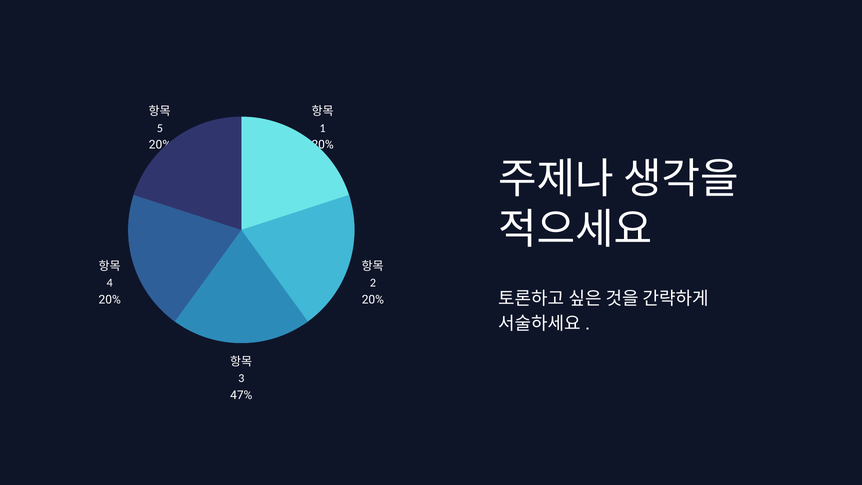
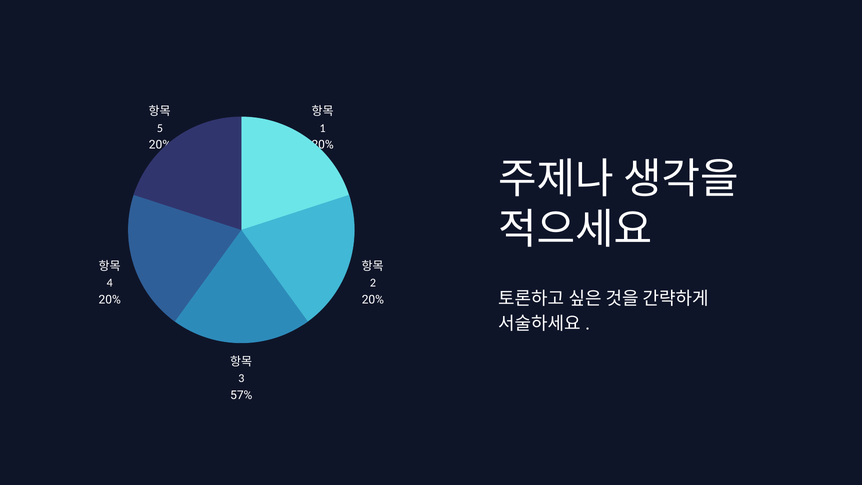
47%: 47% -> 57% (241, 395)
